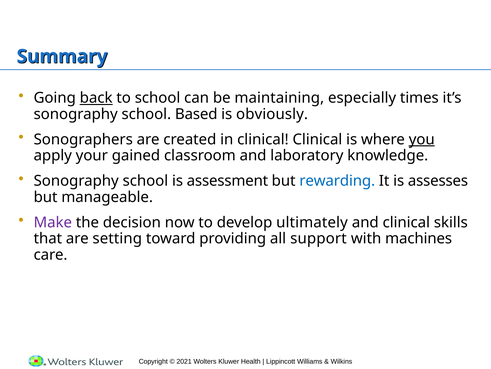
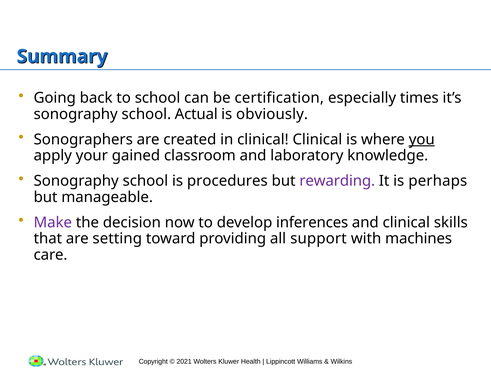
back underline: present -> none (96, 98)
maintaining: maintaining -> certification (279, 98)
Based: Based -> Actual (196, 114)
assessment: assessment -> procedures (227, 181)
rewarding colour: blue -> purple (337, 181)
assesses: assesses -> perhaps (438, 181)
ultimately: ultimately -> inferences (312, 222)
